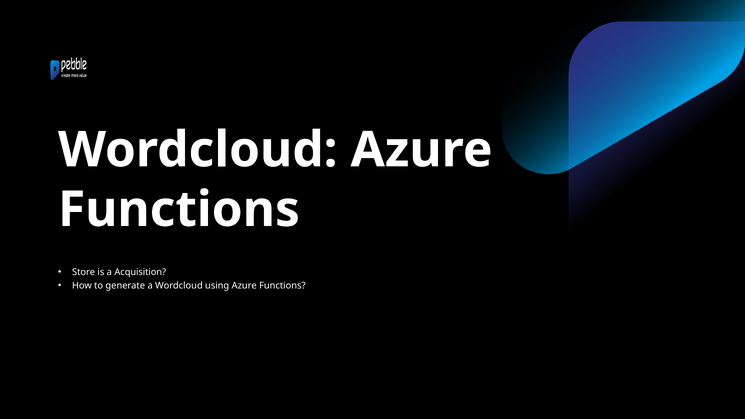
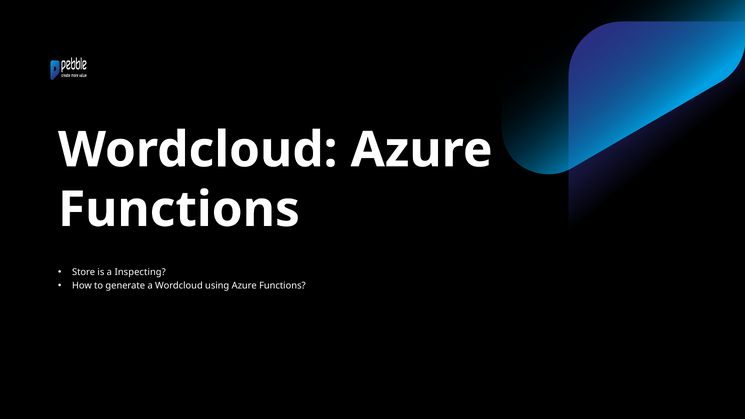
Acquisition: Acquisition -> Inspecting (140, 272)
